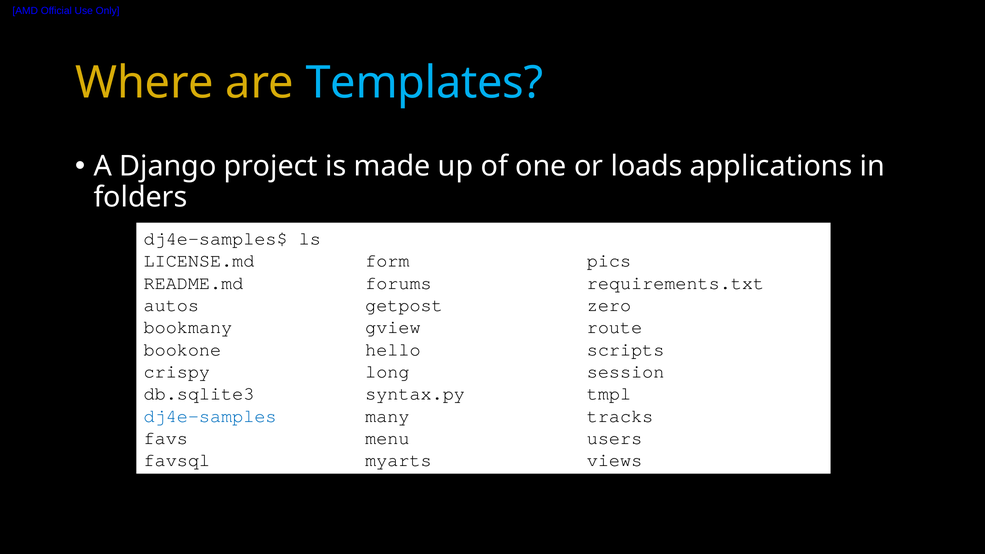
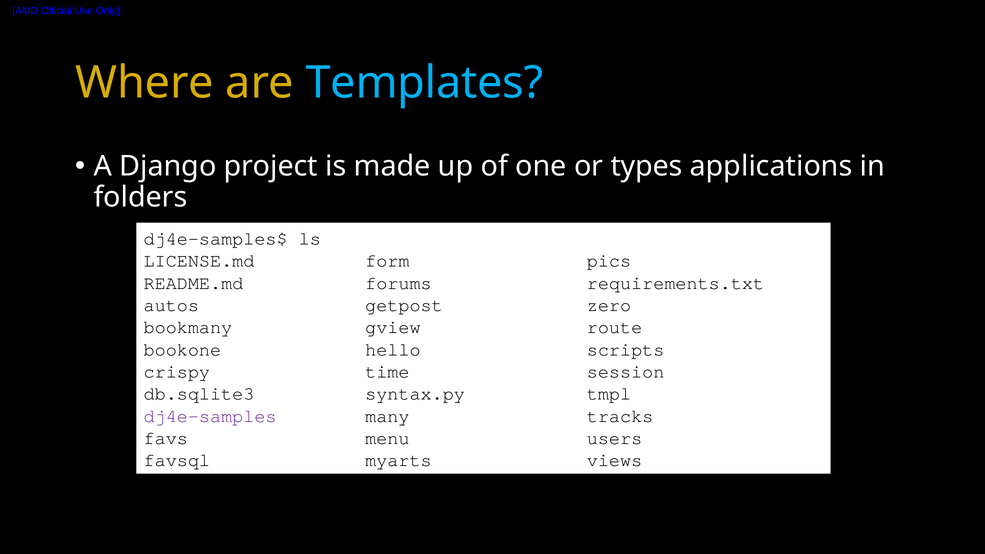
loads: loads -> types (647, 166)
long: long -> time (387, 372)
dj4e-samples colour: blue -> purple (210, 416)
